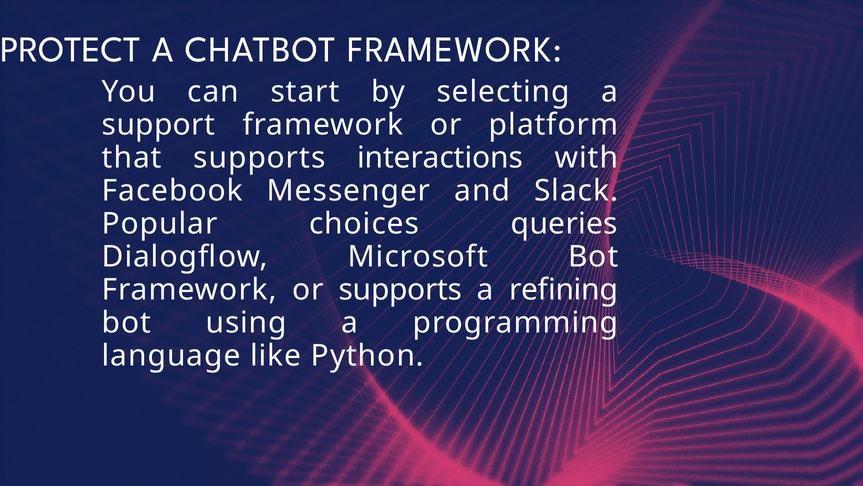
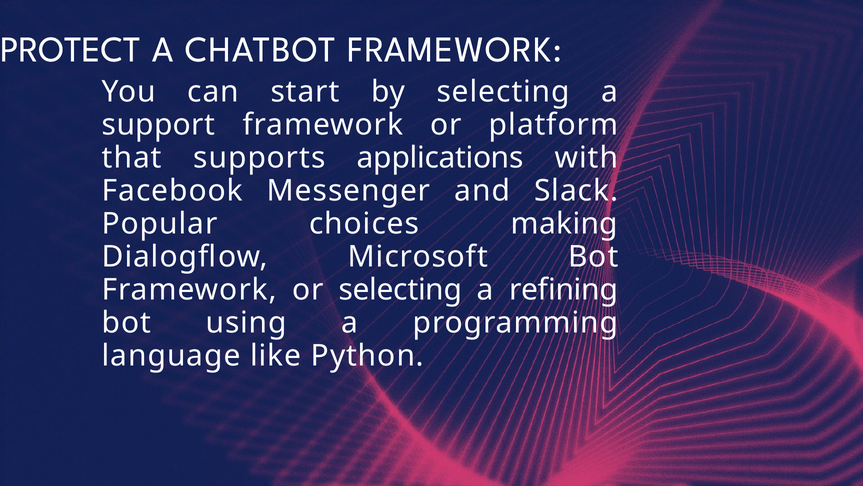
interactions: interactions -> applications (440, 158)
queries: queries -> making (564, 224)
or supports: supports -> selecting (400, 290)
